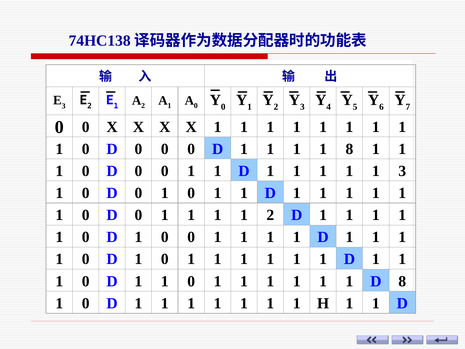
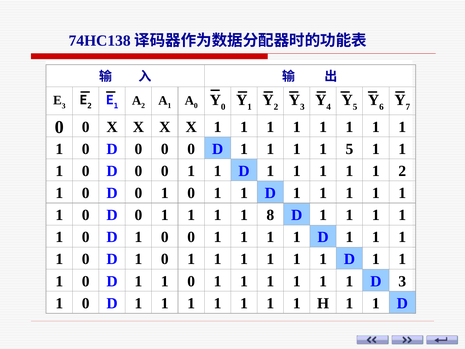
1 8: 8 -> 5 (349, 149)
1 3: 3 -> 2 (402, 171)
1 2: 2 -> 8 (270, 215)
D 8: 8 -> 3 (402, 281)
